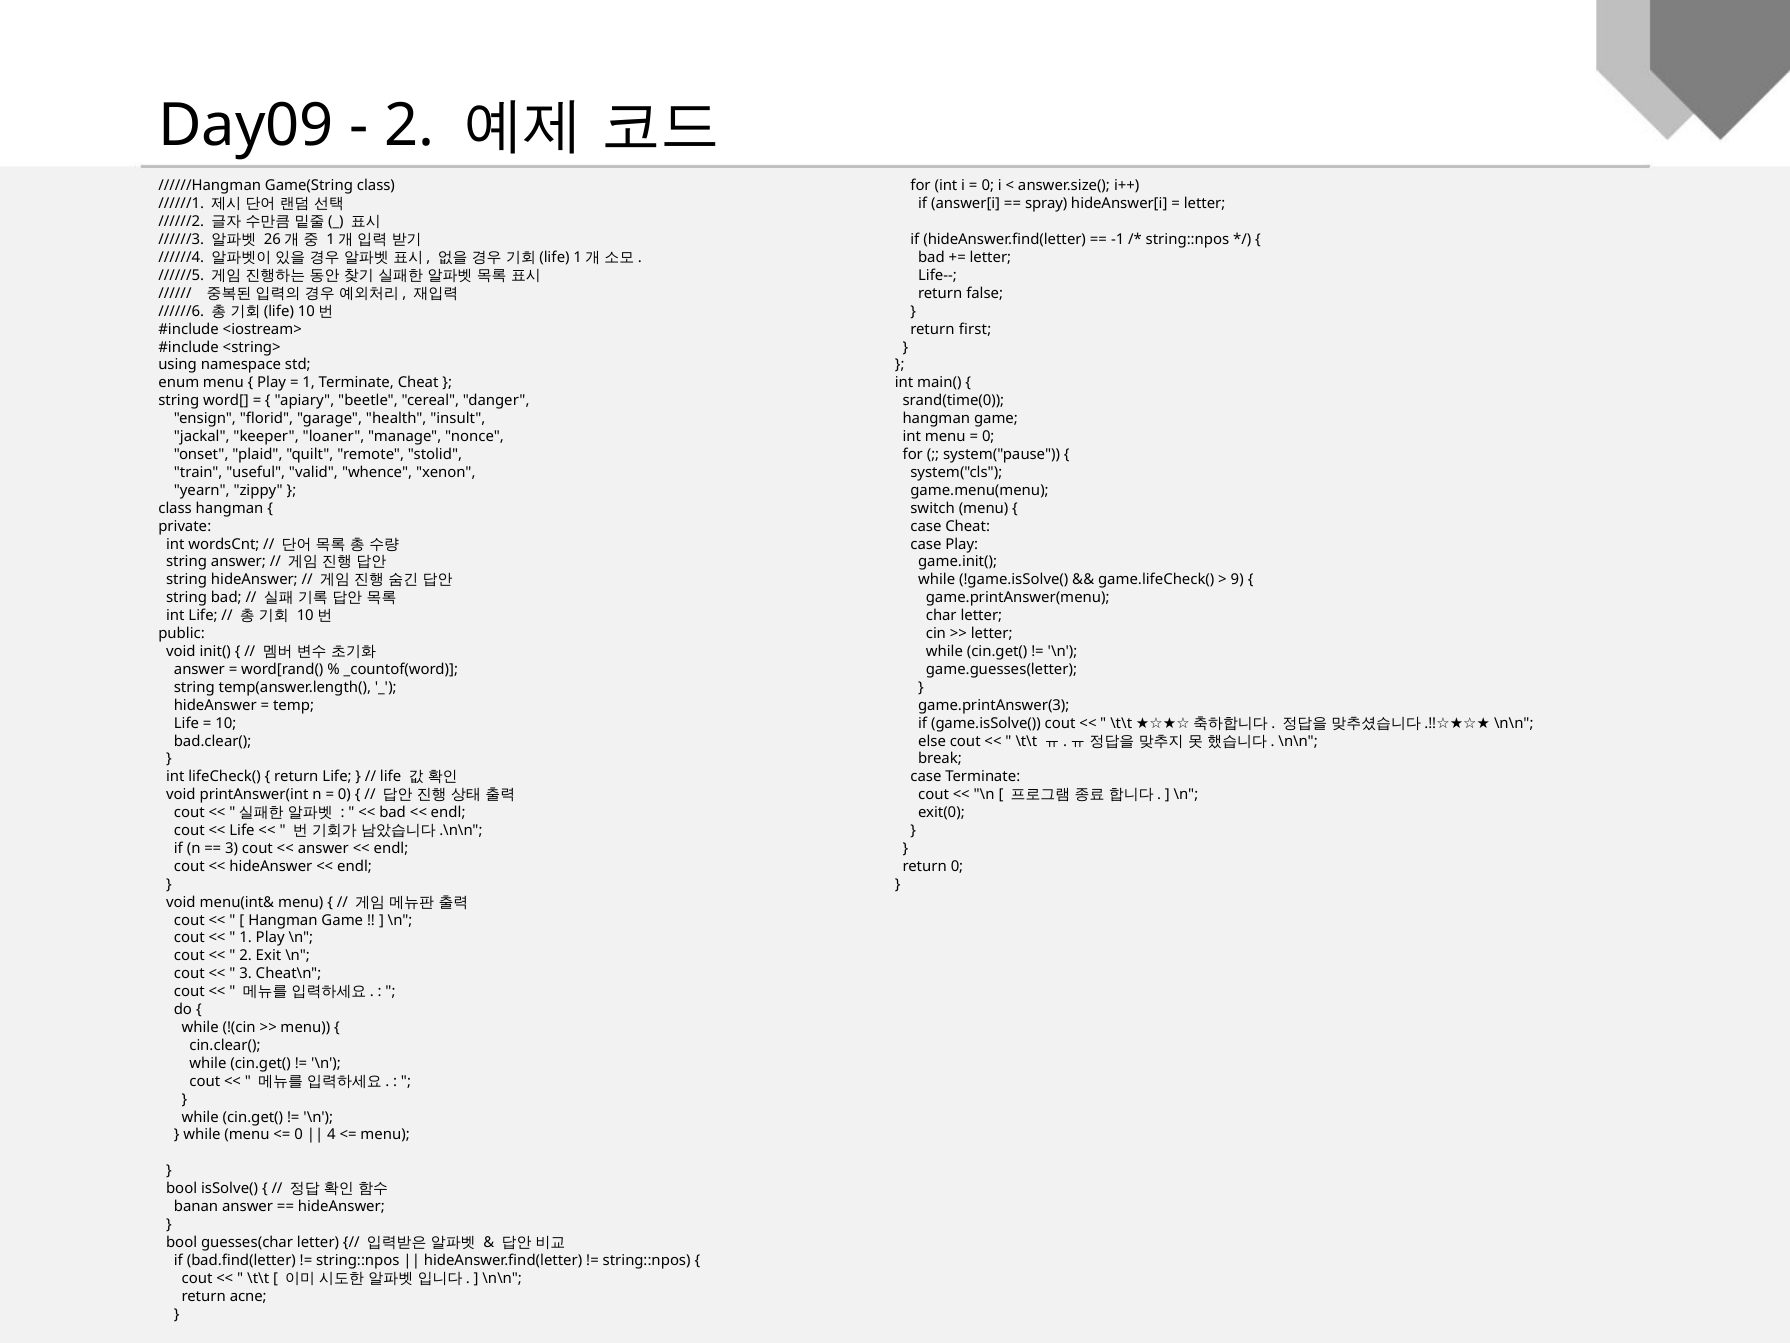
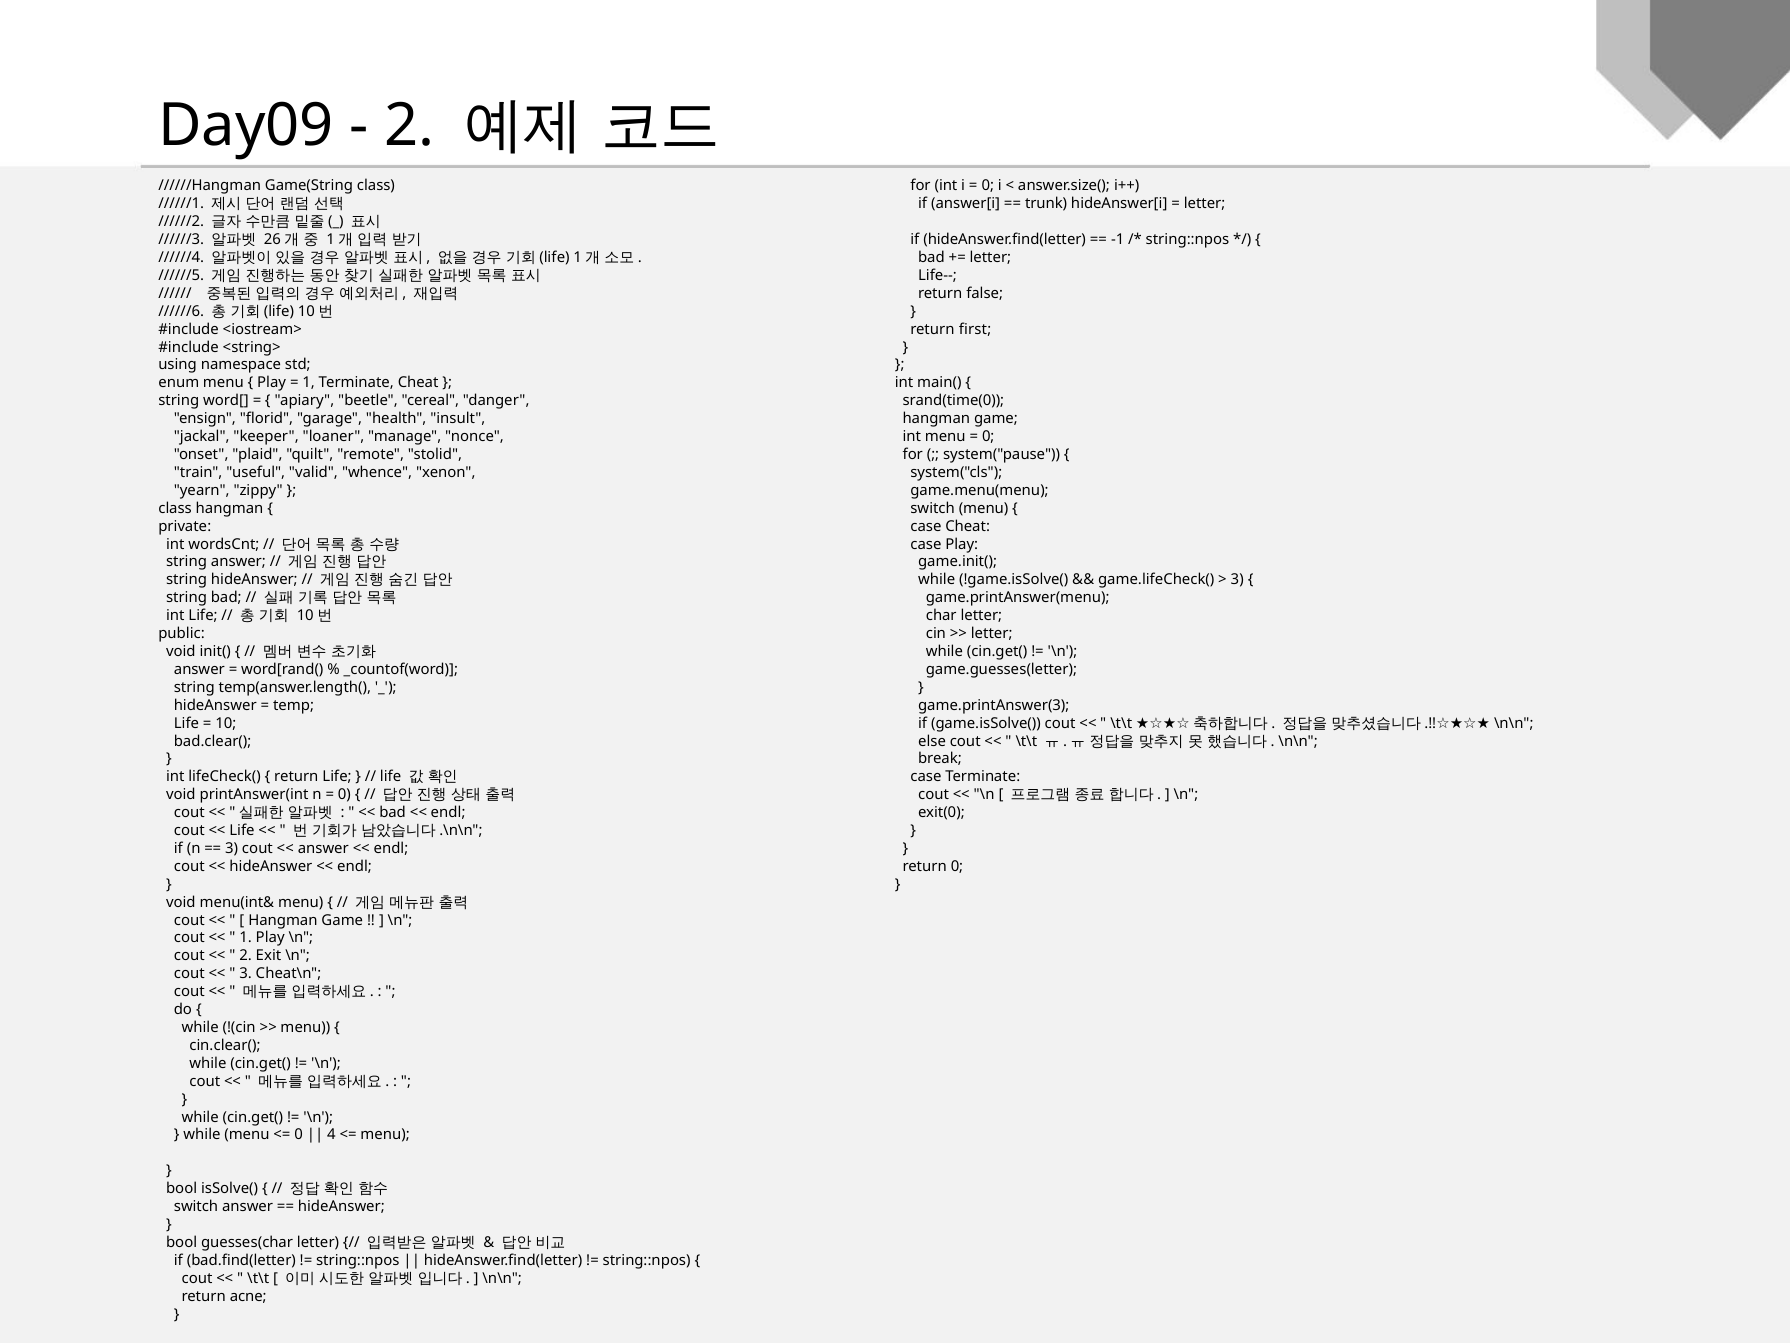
spray: spray -> trunk (1046, 204)
9: 9 -> 3 (1237, 580)
banan: banan -> switch (196, 1206)
